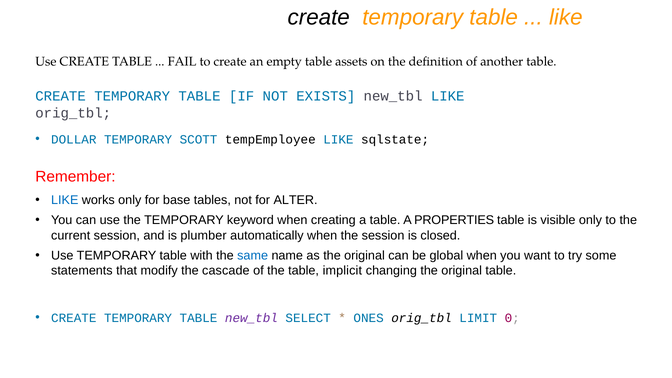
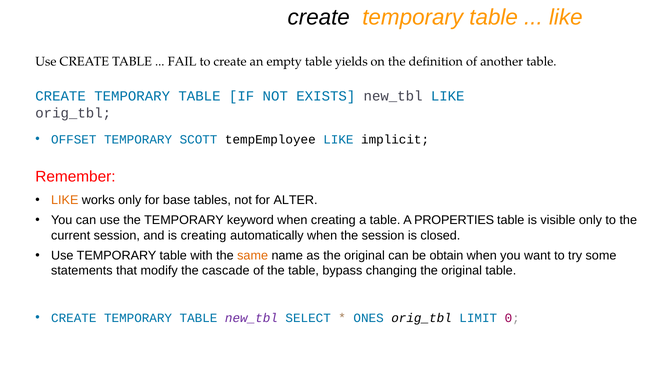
assets: assets -> yields (351, 62)
DOLLAR: DOLLAR -> OFFSET (74, 140)
sqlstate: sqlstate -> implicit (395, 140)
LIKE colour: blue -> orange (65, 200)
is plumber: plumber -> creating (204, 235)
same colour: blue -> orange (253, 256)
global: global -> obtain (446, 256)
implicit: implicit -> bypass (342, 271)
